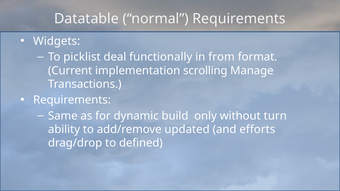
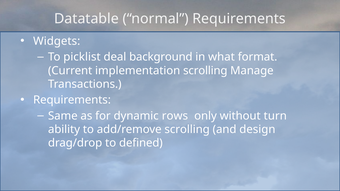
functionally: functionally -> background (161, 57)
from: from -> what (222, 57)
build: build -> rows (175, 116)
add/remove updated: updated -> scrolling (187, 130)
efforts: efforts -> design (257, 130)
